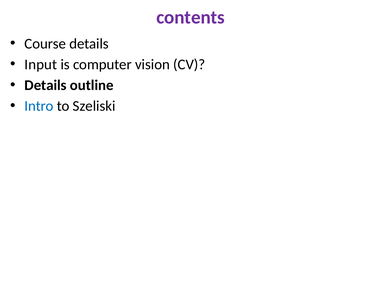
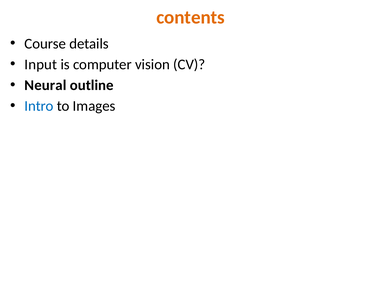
contents colour: purple -> orange (191, 17)
Details: Details -> Neural (45, 85)
Szeliski: Szeliski -> Images (94, 106)
